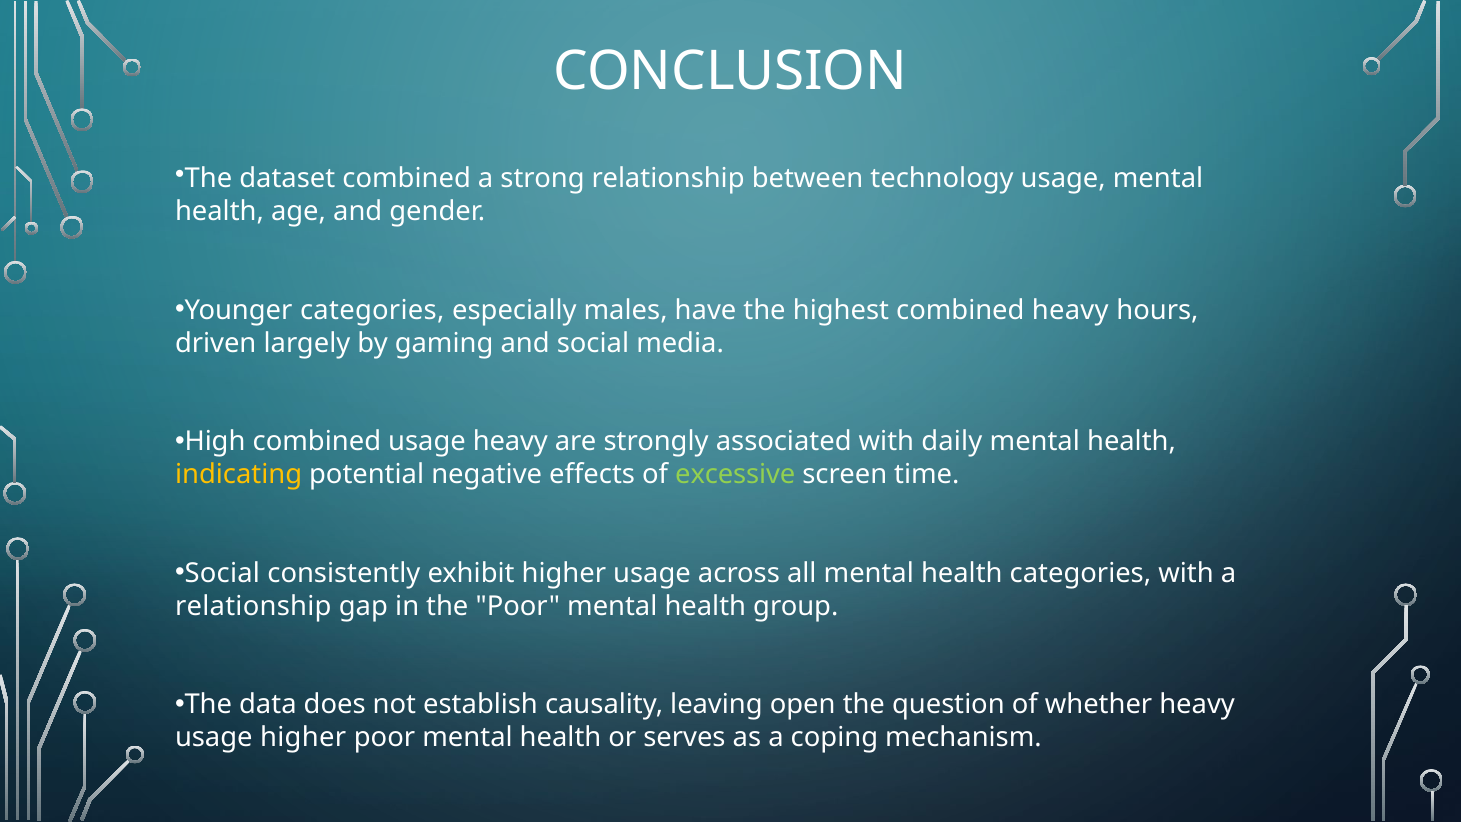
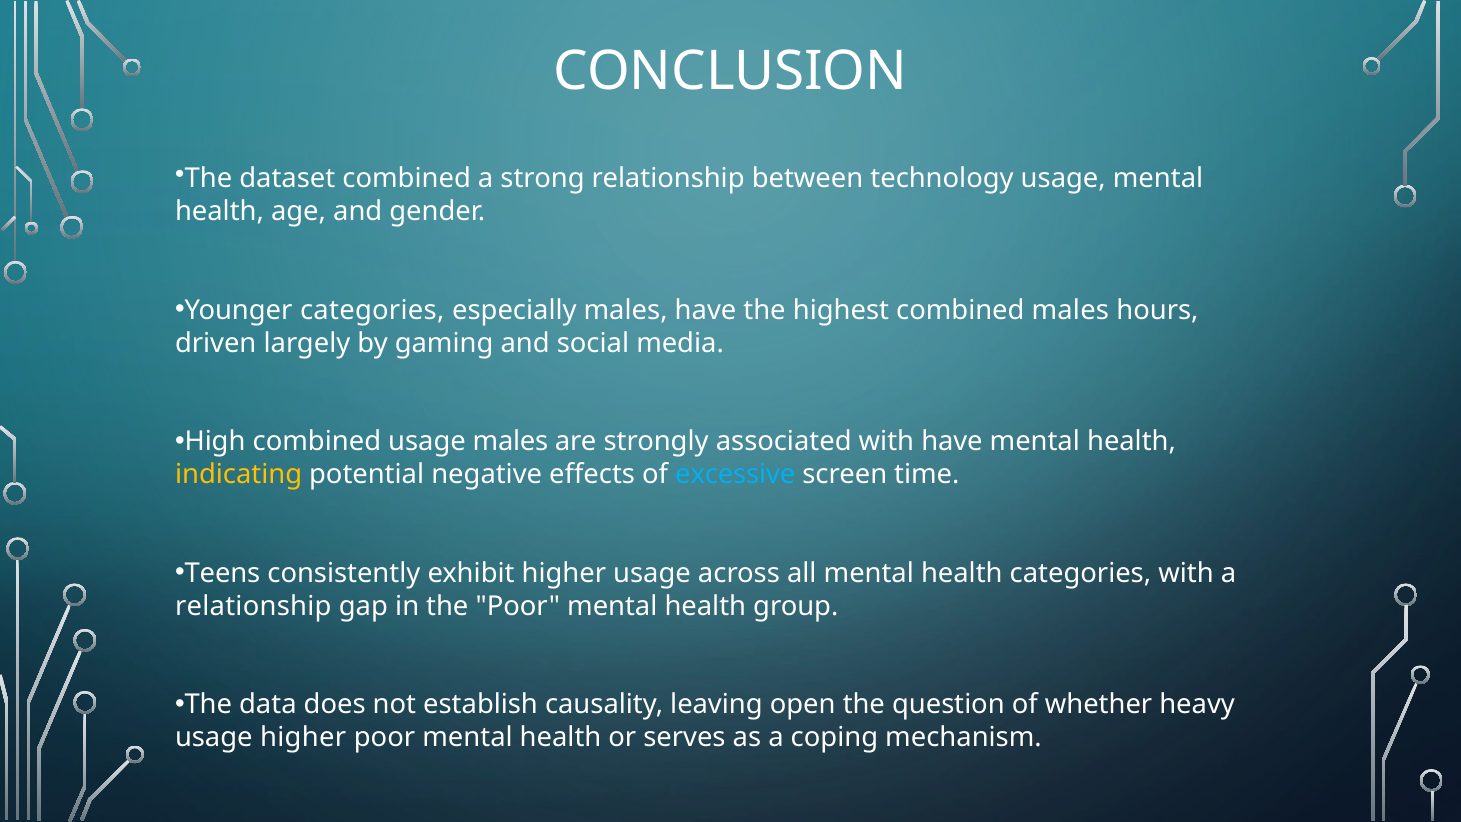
combined heavy: heavy -> males (1070, 310)
usage heavy: heavy -> males (510, 442)
with daily: daily -> have (952, 442)
excessive colour: light green -> light blue (735, 475)
Social: Social -> Teens (222, 573)
